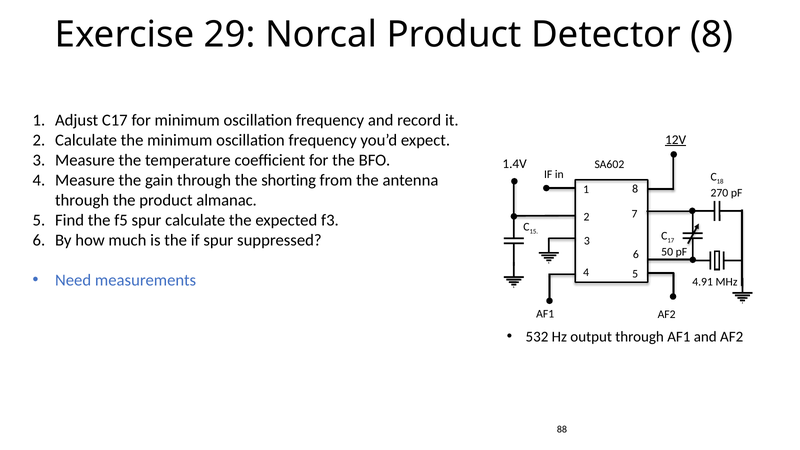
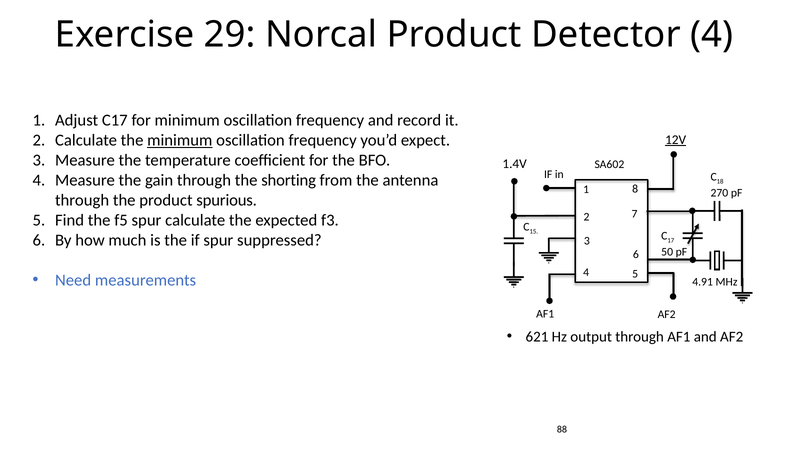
Detector 8: 8 -> 4 (712, 35)
minimum underline: none -> present (180, 140)
almanac: almanac -> spurious (227, 200)
532: 532 -> 621 (537, 337)
